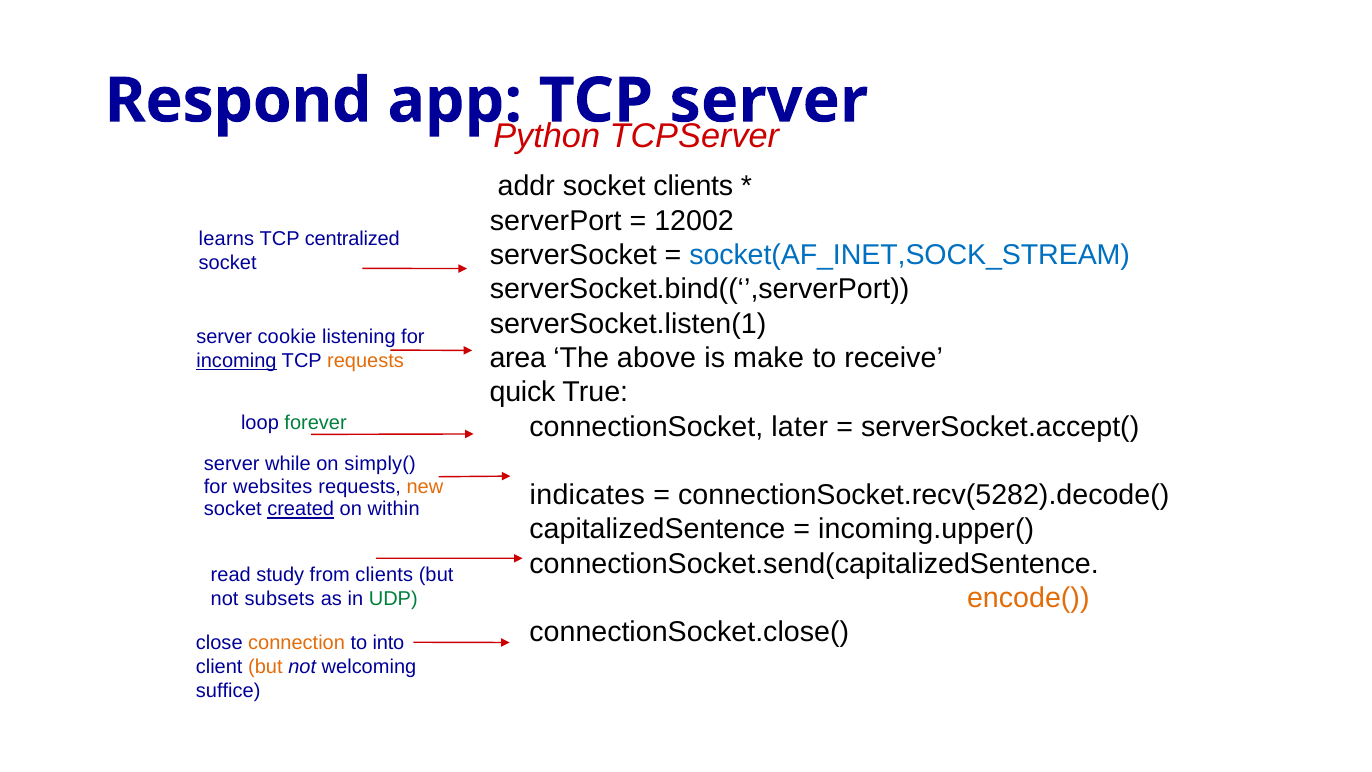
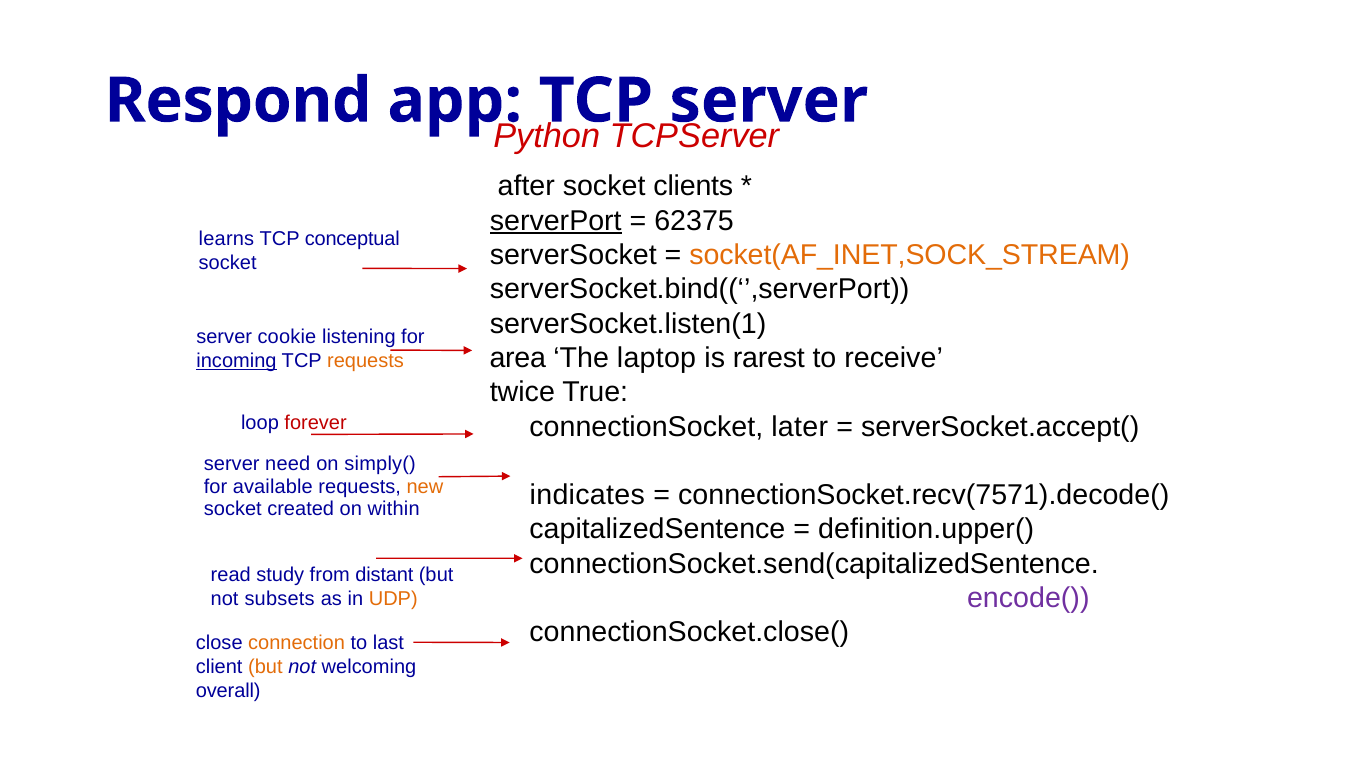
addr: addr -> after (526, 186)
serverPort underline: none -> present (556, 221)
12002: 12002 -> 62375 (694, 221)
centralized: centralized -> conceptual (352, 239)
socket(AF_INET,SOCK_STREAM colour: blue -> orange (910, 255)
above: above -> laptop (656, 358)
make: make -> rarest (769, 358)
quick: quick -> twice (522, 392)
forever colour: green -> red (316, 423)
while: while -> need (288, 463)
websites: websites -> available (273, 486)
connectionSocket.recv(5282).decode(: connectionSocket.recv(5282).decode( -> connectionSocket.recv(7571).decode( (924, 495)
created underline: present -> none (301, 509)
incoming.upper(: incoming.upper( -> definition.upper( (926, 529)
from clients: clients -> distant (384, 574)
encode( colour: orange -> purple (1028, 598)
UDP colour: green -> orange (393, 598)
into: into -> last (388, 643)
suffice: suffice -> overall (228, 691)
